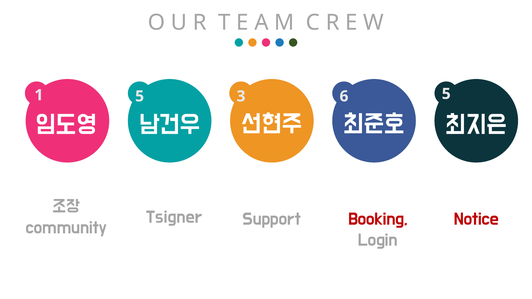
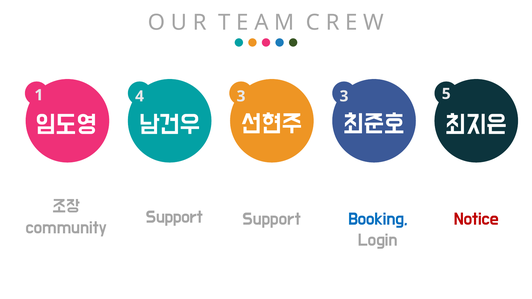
1 5: 5 -> 4 (140, 96)
3 6: 6 -> 3 (344, 96)
Tsigner: Tsigner -> Support (174, 217)
Booking colour: red -> blue (378, 219)
